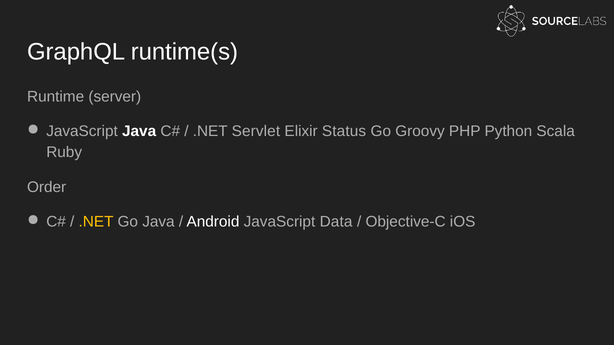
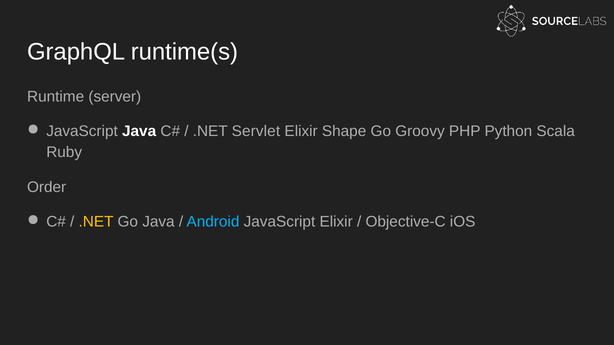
Status: Status -> Shape (344, 131)
Android colour: white -> light blue (213, 222)
JavaScript Data: Data -> Elixir (336, 222)
